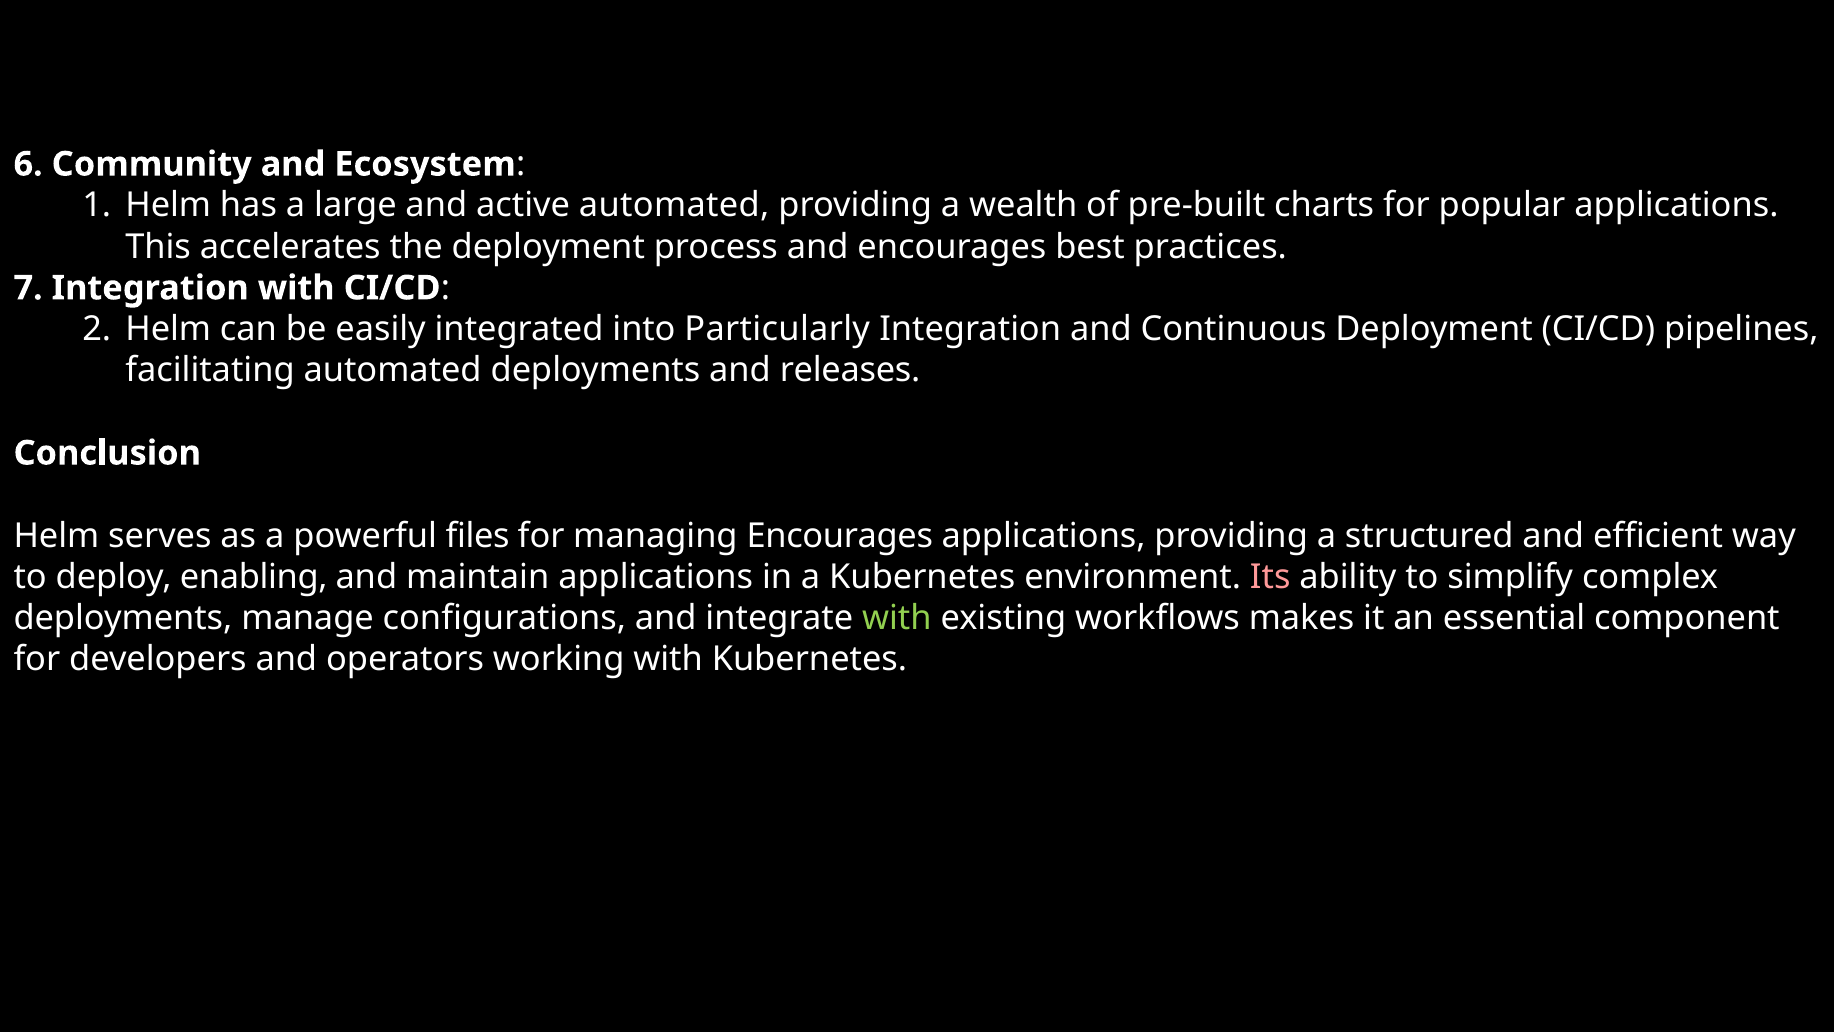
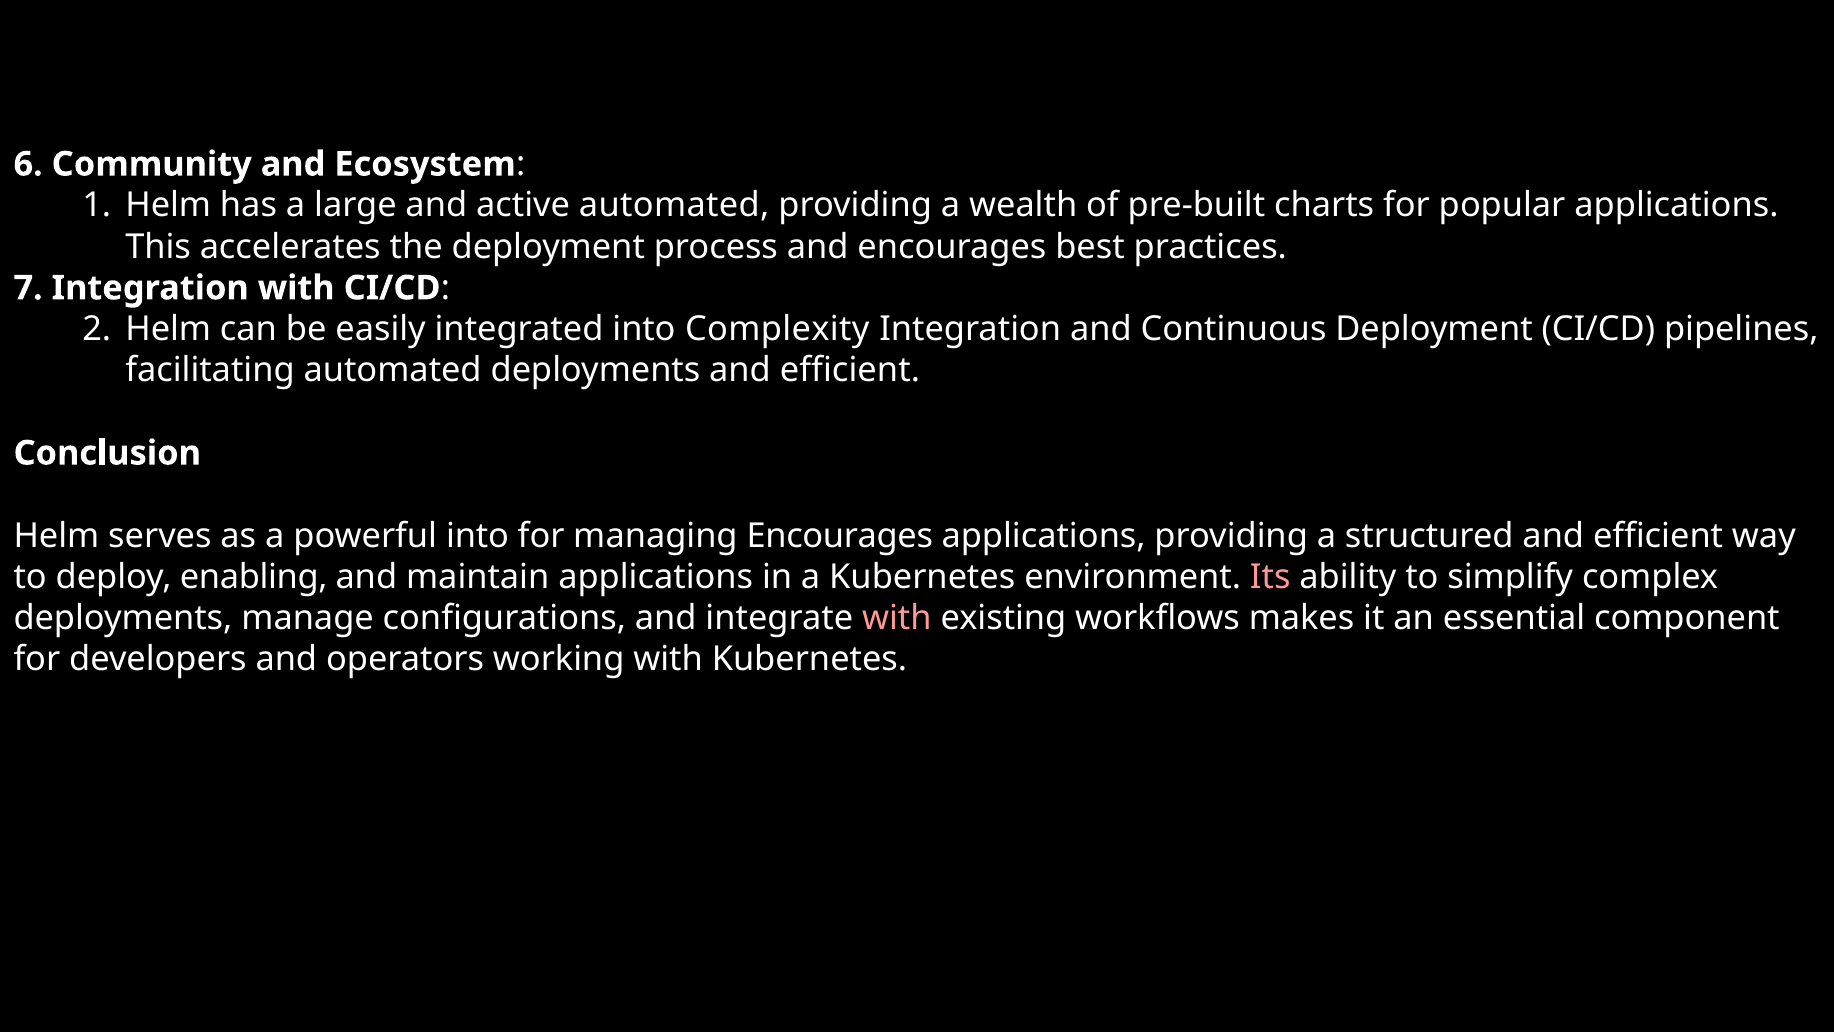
Particularly: Particularly -> Complexity (777, 329)
deployments and releases: releases -> efficient (850, 370)
powerful files: files -> into (478, 536)
with colour: light green -> pink (897, 618)
